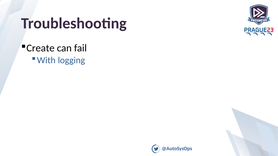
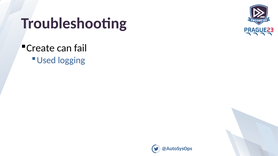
With: With -> Used (46, 60)
